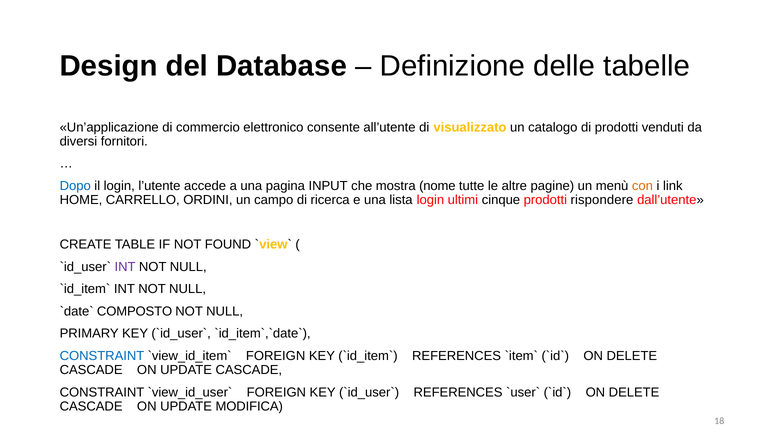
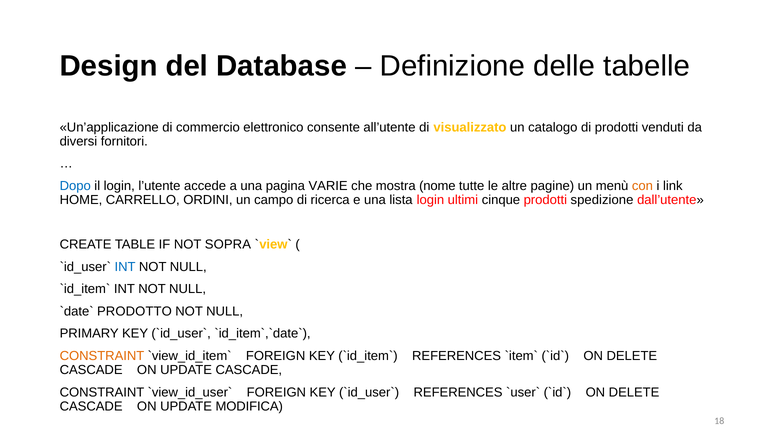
INPUT: INPUT -> VARIE (328, 186)
rispondere: rispondere -> spedizione (602, 200)
FOUND: FOUND -> SOPRA (228, 245)
INT colour: purple -> blue (125, 267)
COMPOSTO: COMPOSTO -> PRODOTTO (134, 311)
CONSTRAINT colour: blue -> orange (102, 356)
